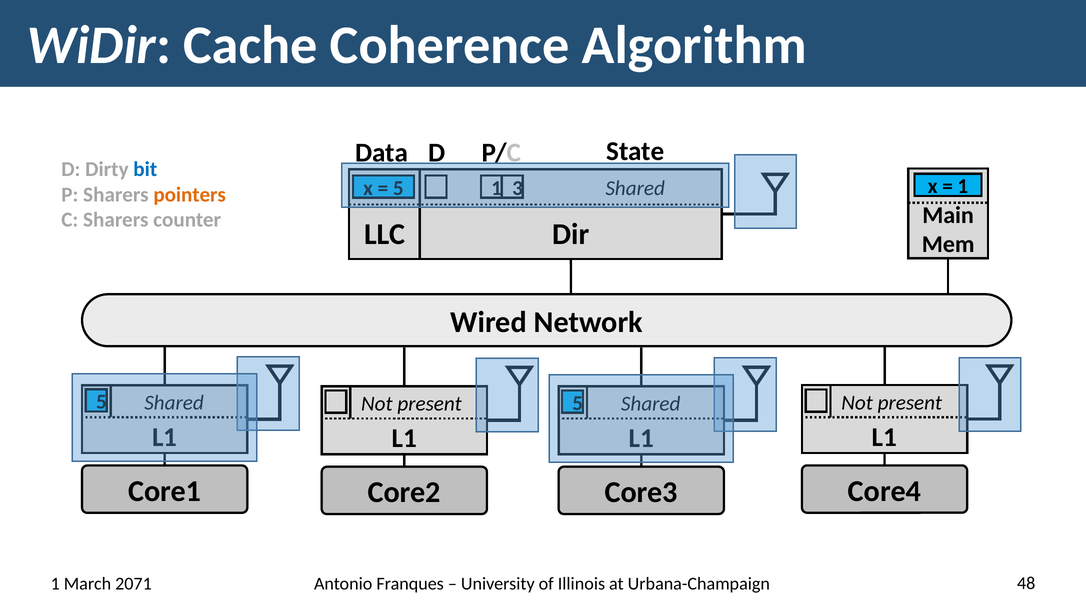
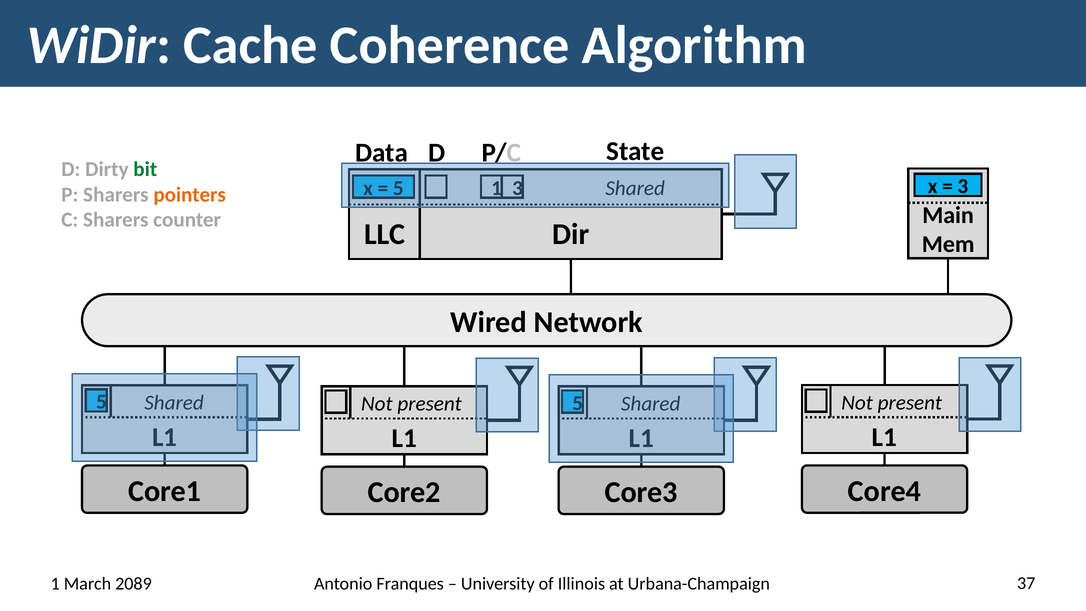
bit colour: blue -> green (145, 169)
1: 1 -> 3 (963, 186)
2071: 2071 -> 2089 (133, 584)
48: 48 -> 37 (1026, 583)
